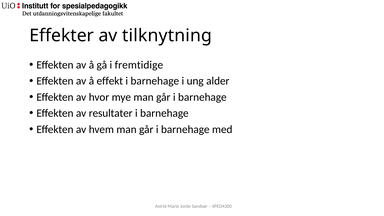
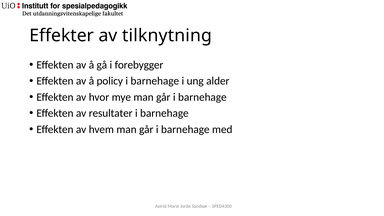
fremtidige: fremtidige -> forebygger (139, 65)
effekt: effekt -> policy (110, 81)
